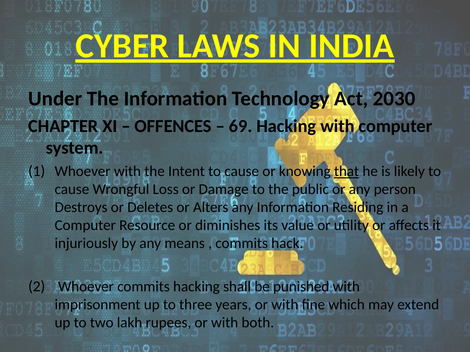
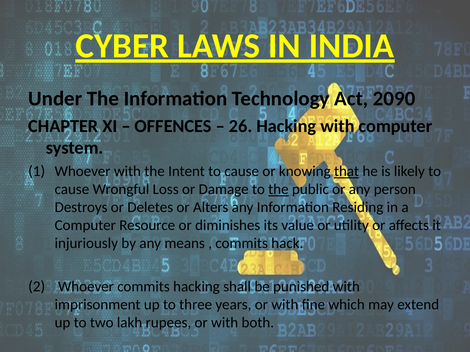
2030: 2030 -> 2090 (394, 99)
69: 69 -> 26 (241, 126)
the underline: none -> present (278, 190)
